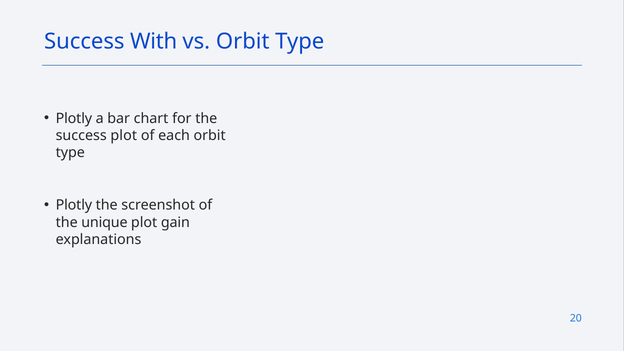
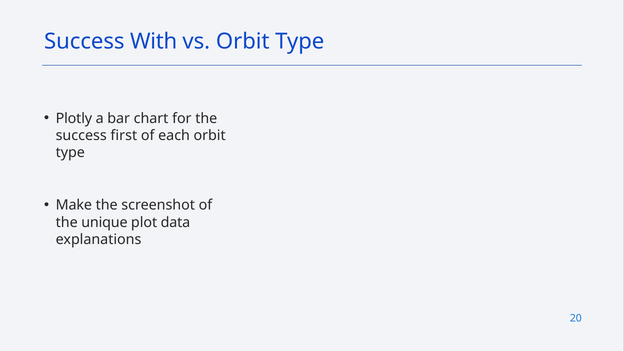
success plot: plot -> first (124, 136)
Plotly: Plotly -> Make (74, 205)
gain: gain -> data (175, 222)
